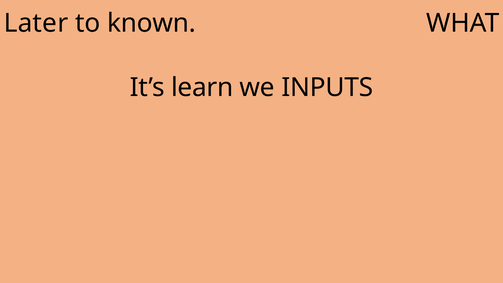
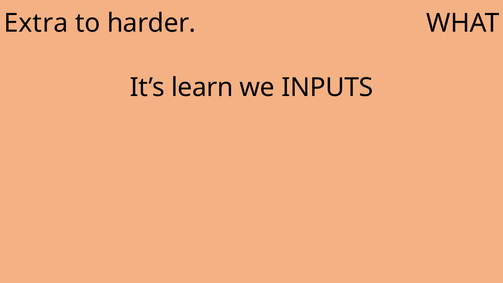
Later: Later -> Extra (36, 23)
known: known -> harder (151, 23)
